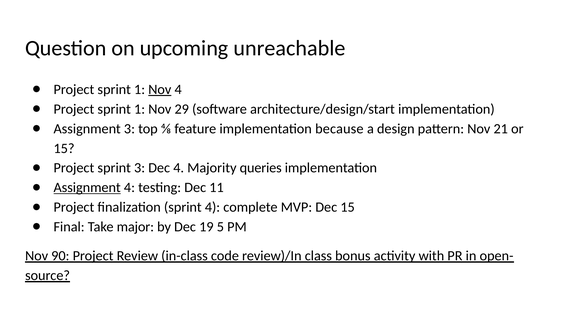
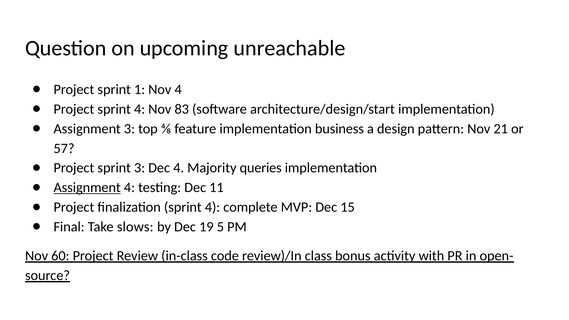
Nov underline: present -> none (160, 89)
1: 1 -> 4 (140, 109)
29: 29 -> 83 (182, 109)
because: because -> business (339, 129)
15: 15 -> 57 (64, 148)
major: major -> slows (135, 227)
90: 90 -> 60 (60, 256)
